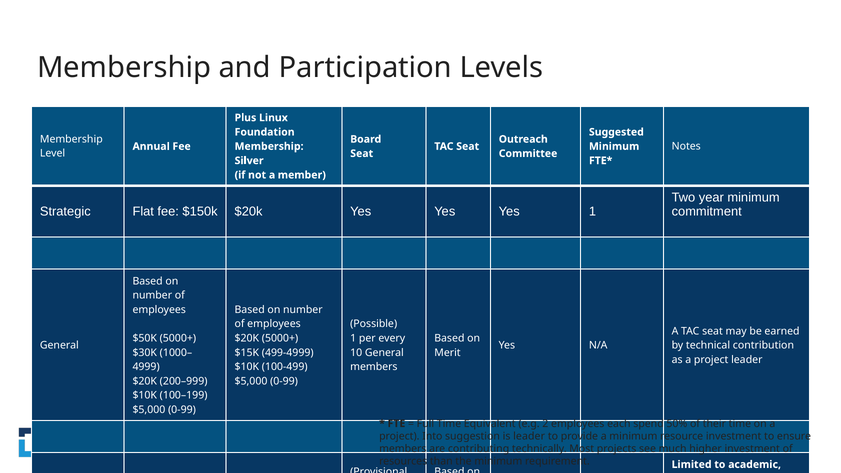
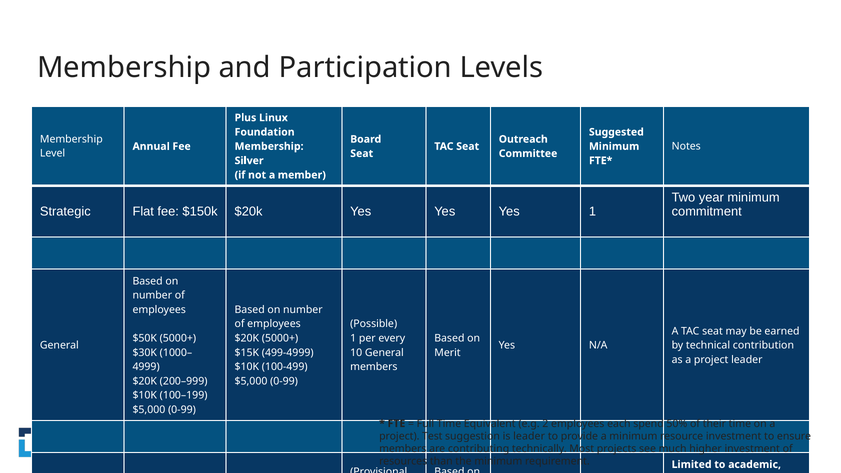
Into: Into -> Test (432, 436)
